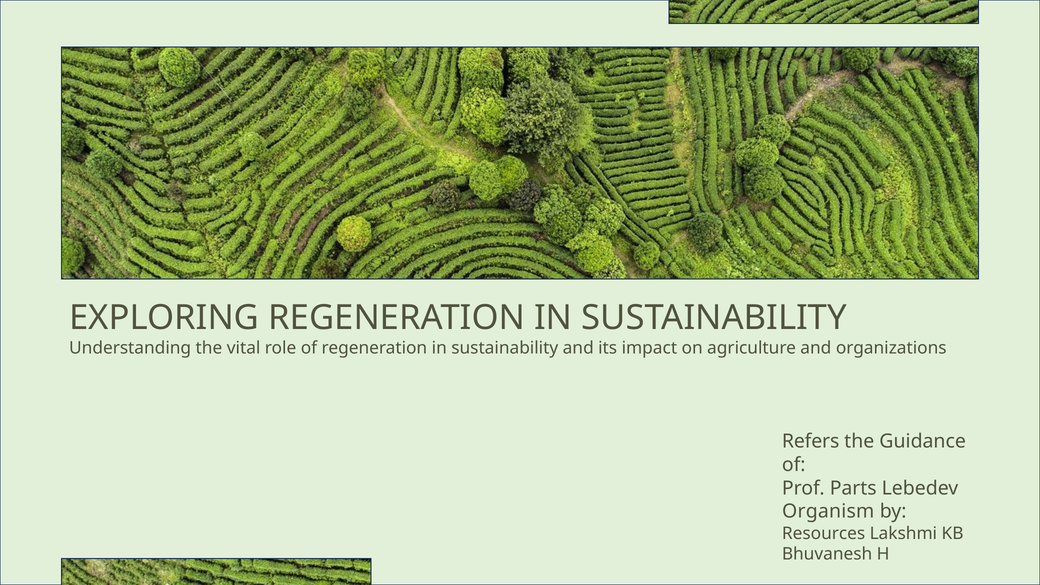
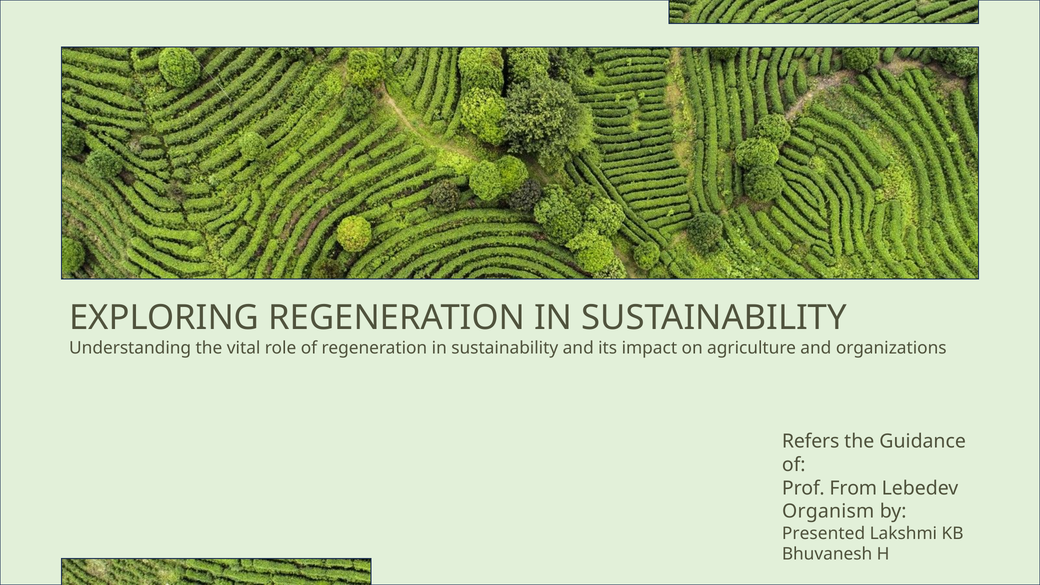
Parts: Parts -> From (853, 488)
Resources: Resources -> Presented (824, 533)
